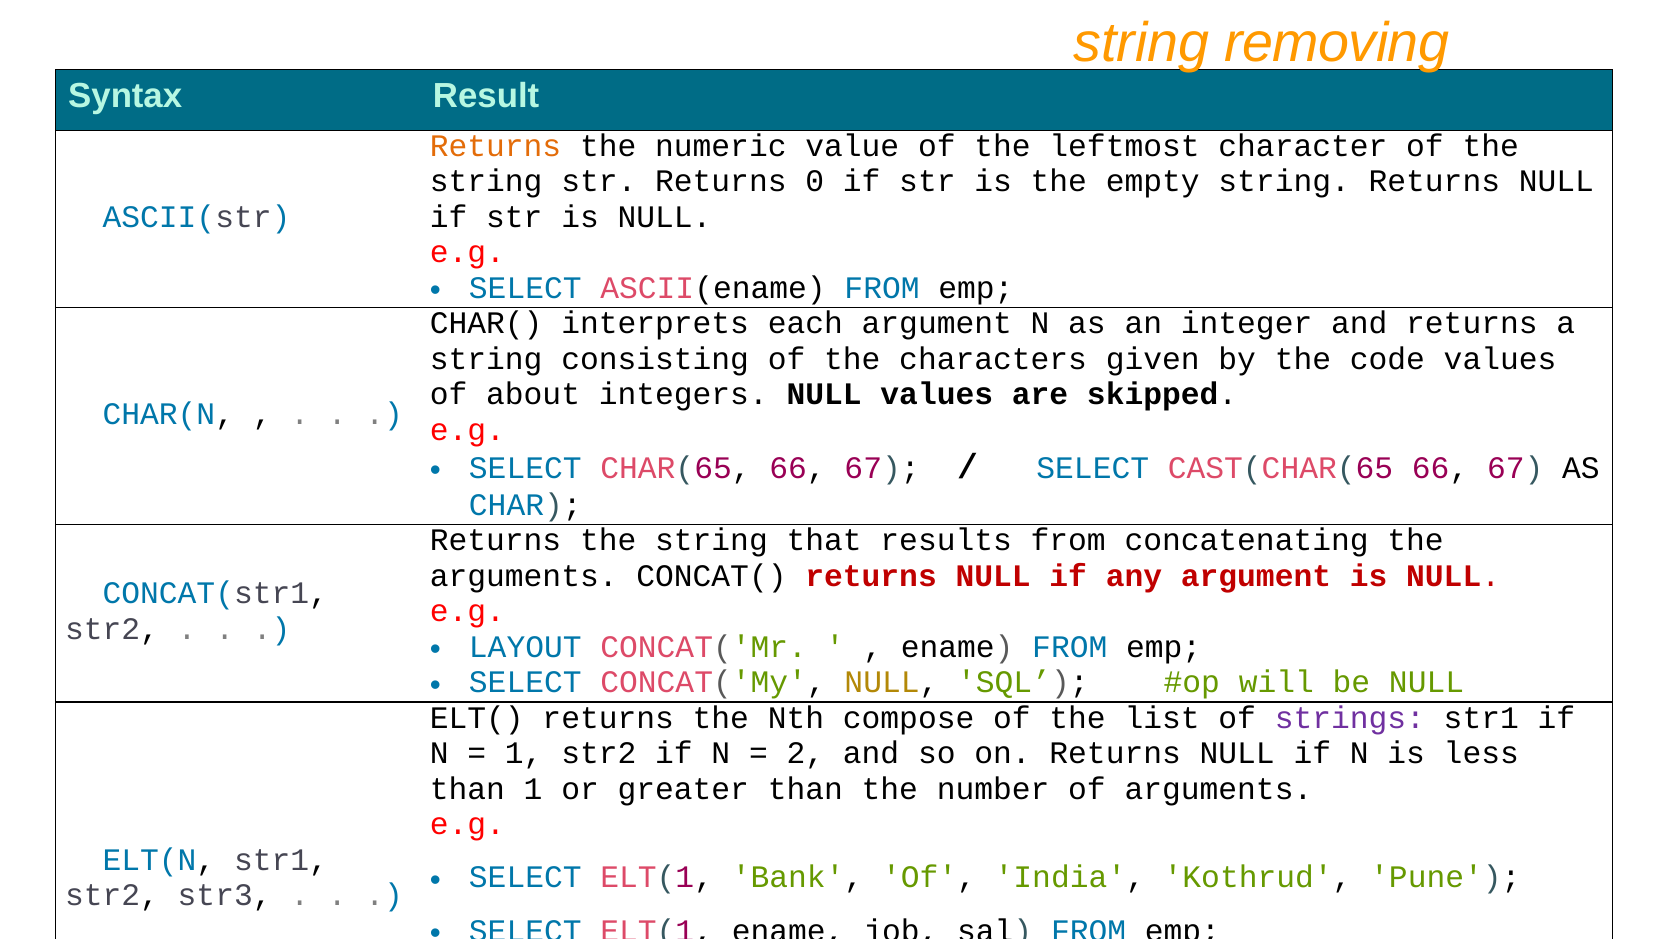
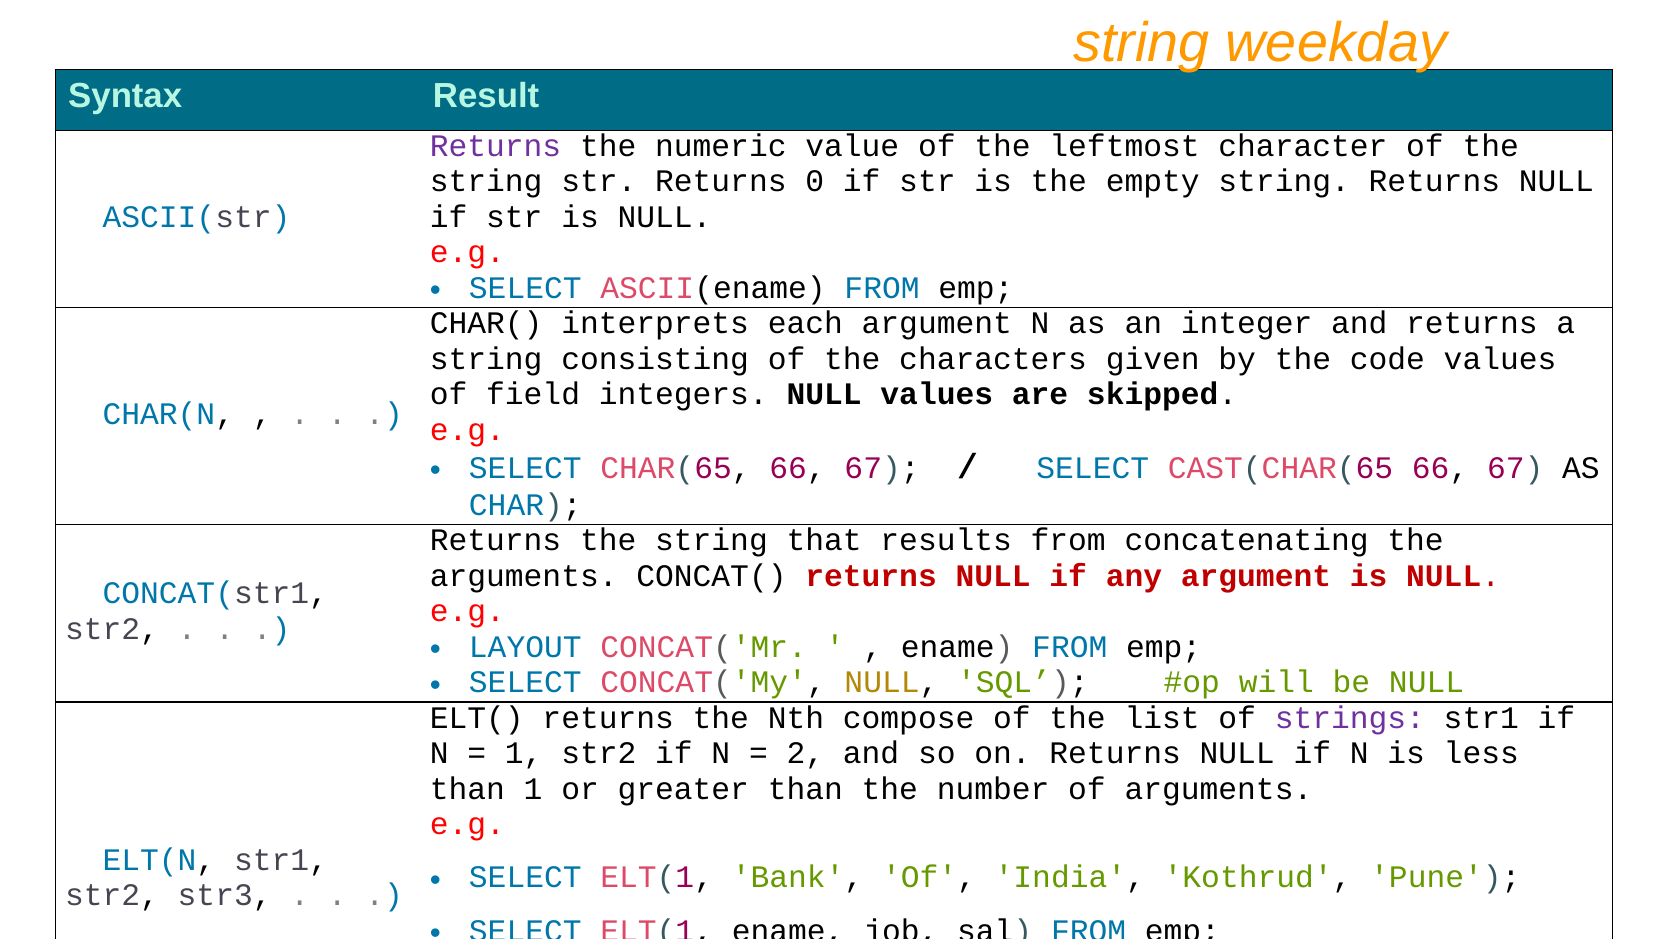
removing: removing -> weekday (1336, 43)
Returns colour: orange -> purple (496, 146)
about: about -> field (533, 394)
